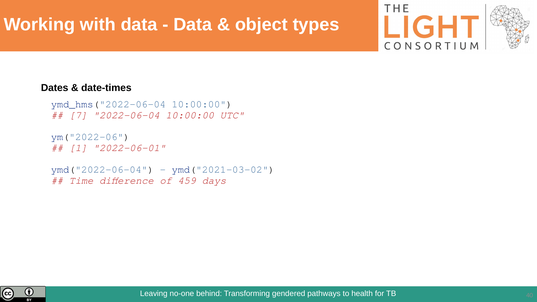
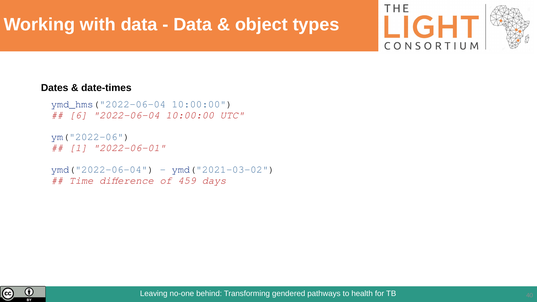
7: 7 -> 6 (78, 115)
